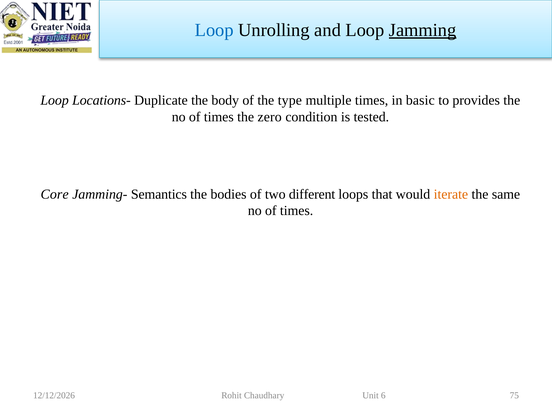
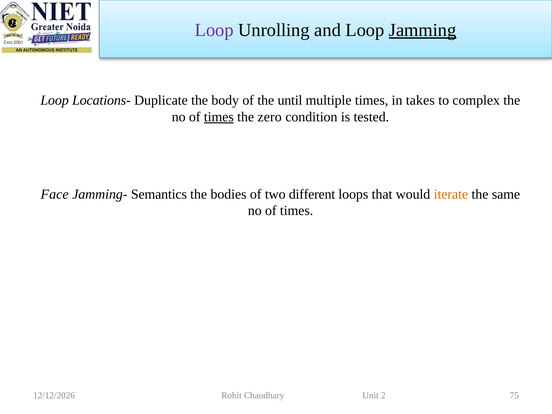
Loop colour: blue -> purple (214, 30)
type: type -> until (290, 100)
basic: basic -> takes (420, 100)
provides: provides -> complex (476, 100)
times underline: none -> present (219, 117)
Core: Core -> Face (55, 194)
6: 6 -> 2 (383, 395)
